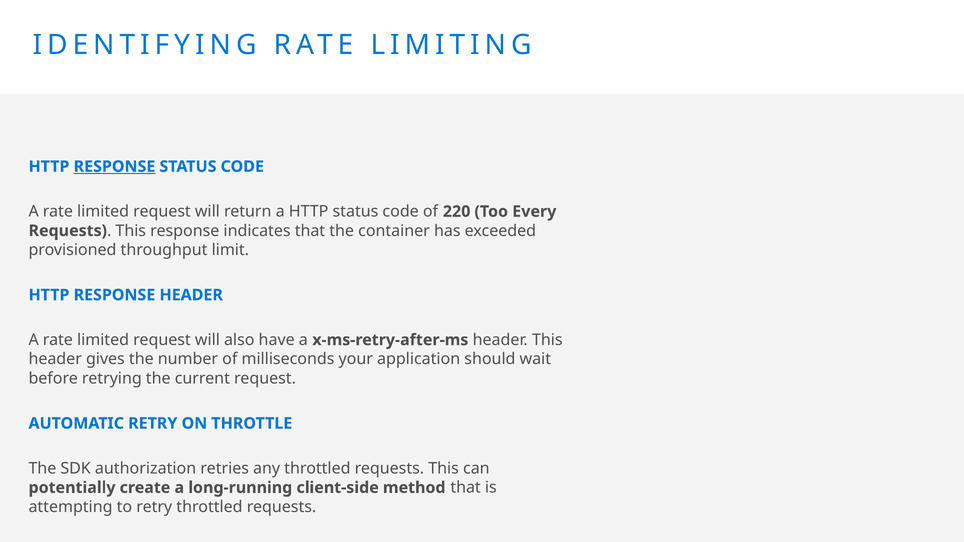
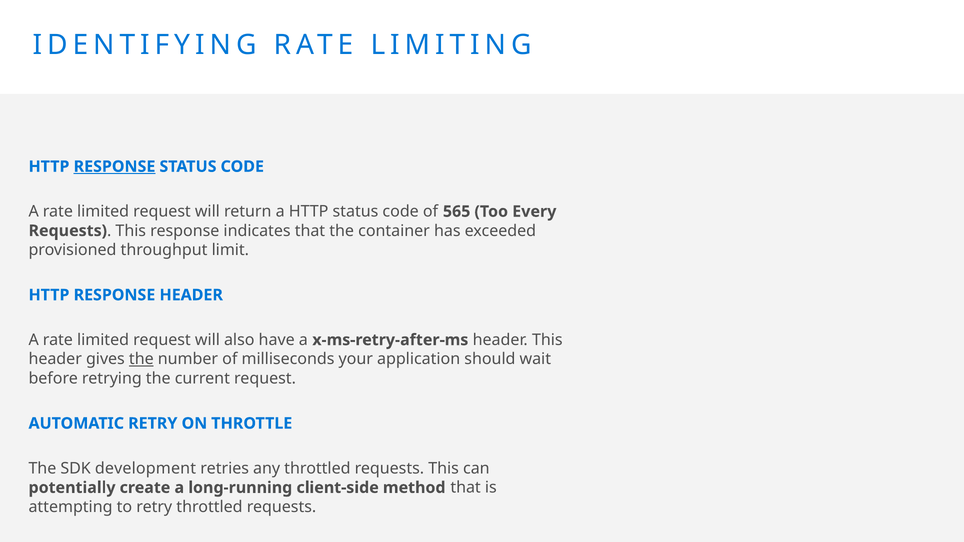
220: 220 -> 565 (457, 212)
the underline: none -> present (141, 359)
authorization: authorization -> development (146, 469)
